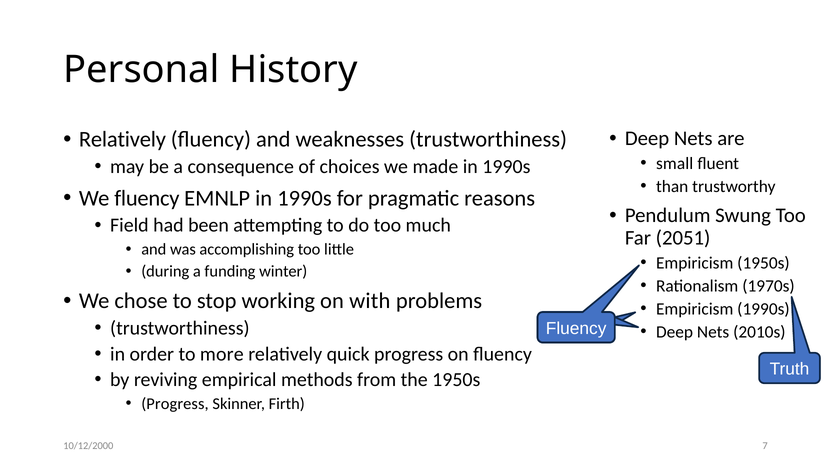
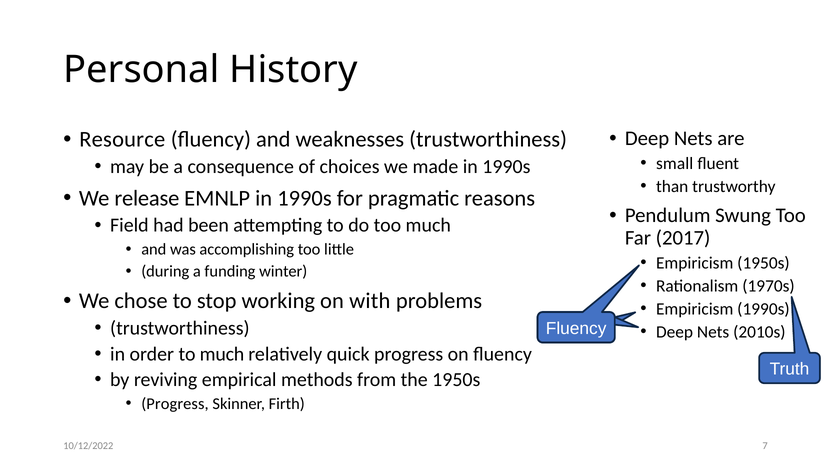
Relatively: Relatively -> Resource (122, 140)
We fluency: fluency -> release (147, 198)
2051: 2051 -> 2017 (683, 238)
to more: more -> much (222, 354)
10/12/2000: 10/12/2000 -> 10/12/2022 (88, 446)
